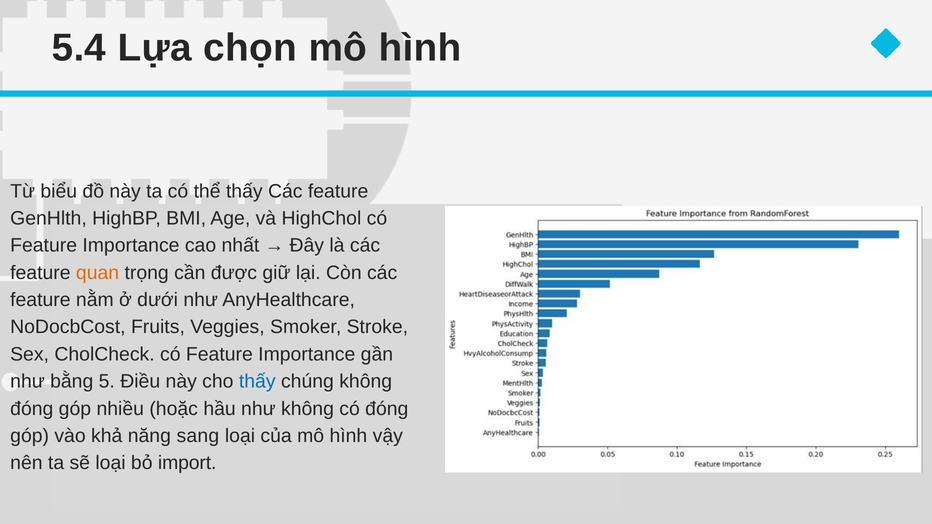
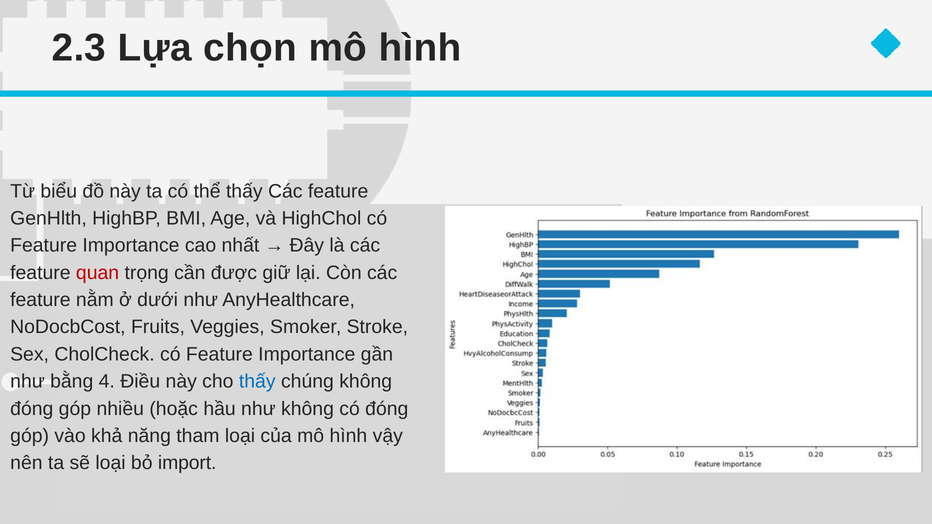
5.4: 5.4 -> 2.3 (79, 48)
quan colour: orange -> red (98, 273)
5: 5 -> 4 (107, 382)
sang: sang -> tham (198, 436)
